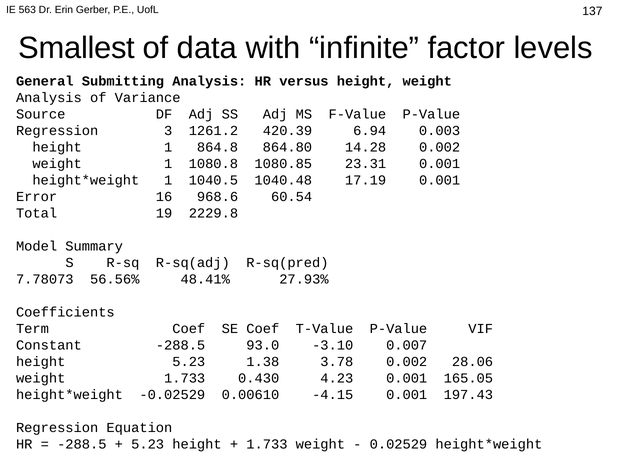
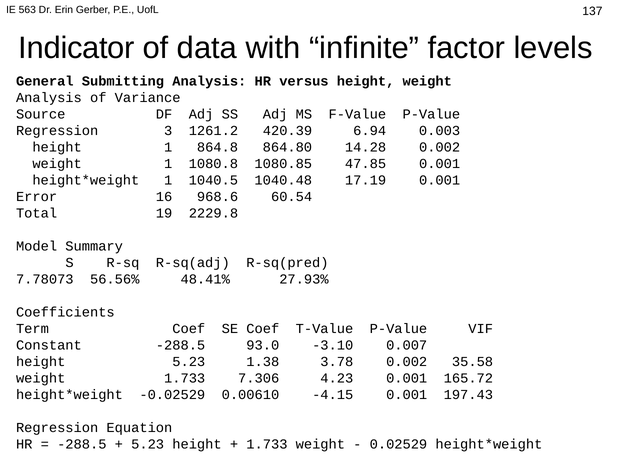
Smallest: Smallest -> Indicator (77, 48)
23.31: 23.31 -> 47.85 (366, 164)
28.06: 28.06 -> 35.58 (473, 362)
0.430: 0.430 -> 7.306 (259, 378)
165.05: 165.05 -> 165.72 (468, 378)
